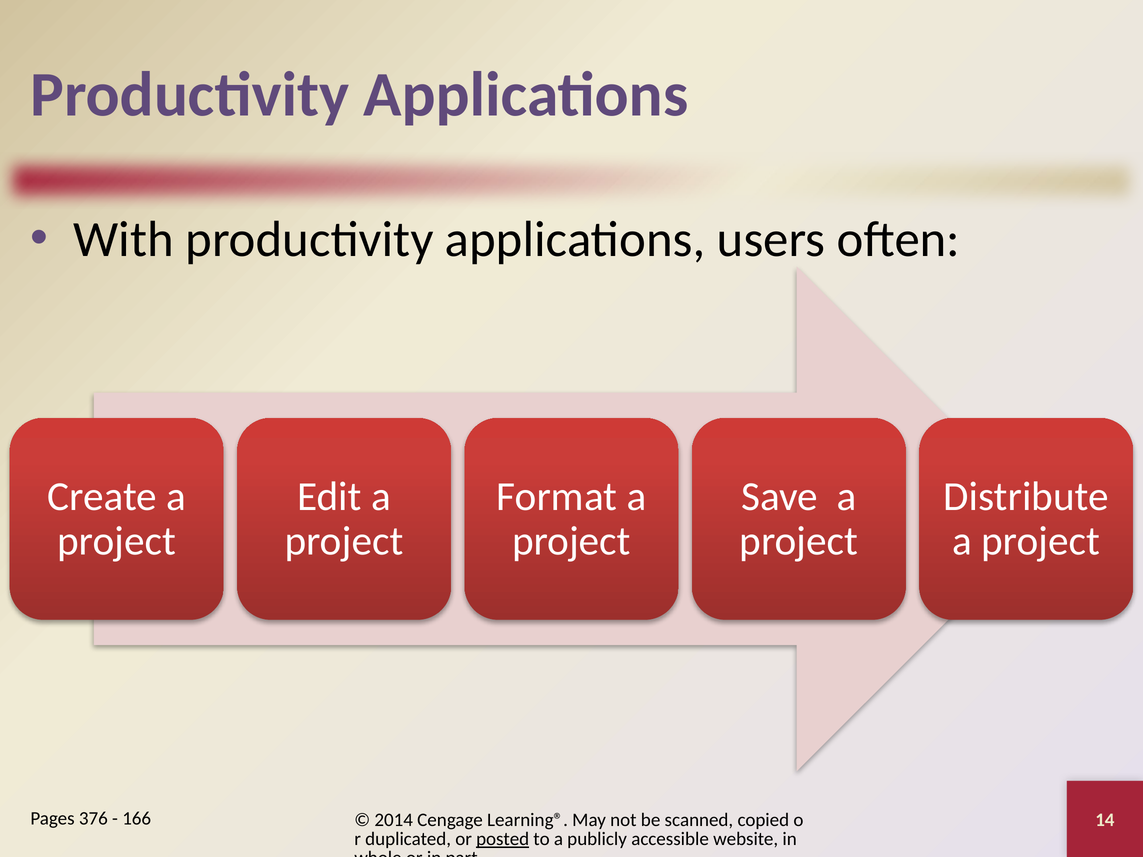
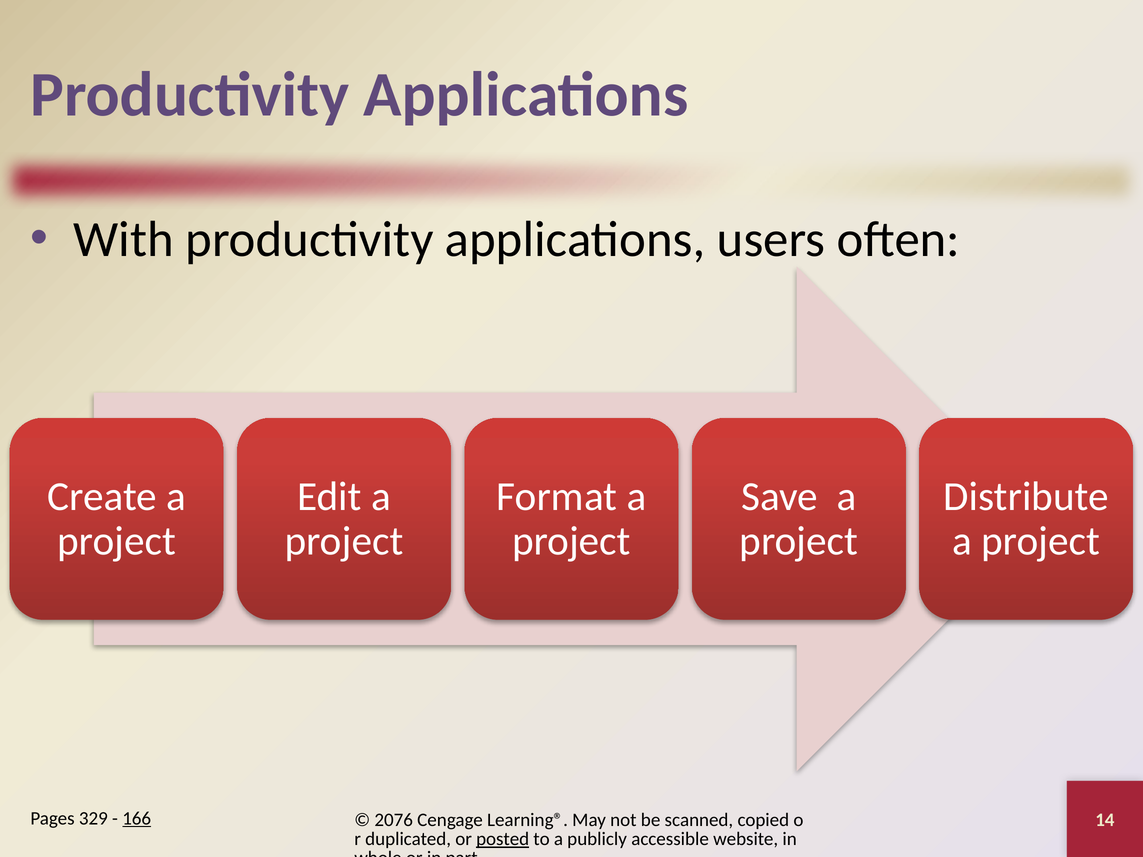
376: 376 -> 329 (93, 819)
166 underline: none -> present (137, 819)
2014: 2014 -> 2076 (394, 820)
